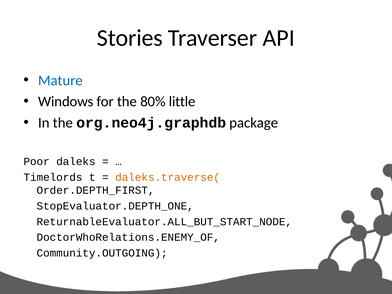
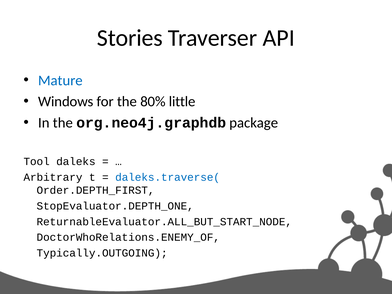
Poor: Poor -> Tool (37, 162)
Timelords: Timelords -> Arbitrary (53, 177)
daleks.traverse( colour: orange -> blue (168, 177)
Community.OUTGOING: Community.OUTGOING -> Typically.OUTGOING (102, 253)
